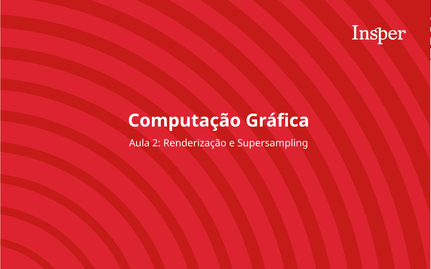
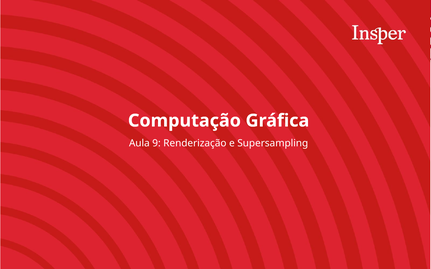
2: 2 -> 9 (157, 144)
